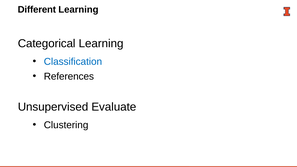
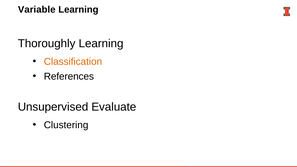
Different: Different -> Variable (37, 10)
Categorical: Categorical -> Thoroughly (47, 44)
Classification colour: blue -> orange (73, 62)
